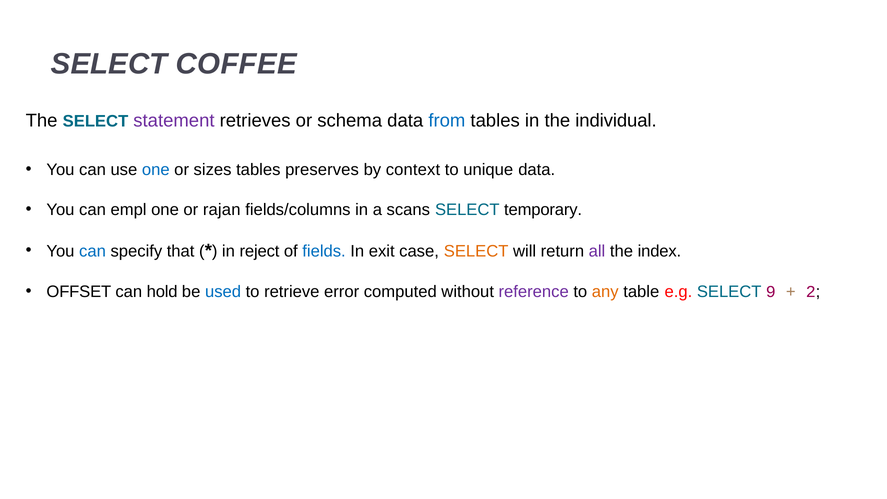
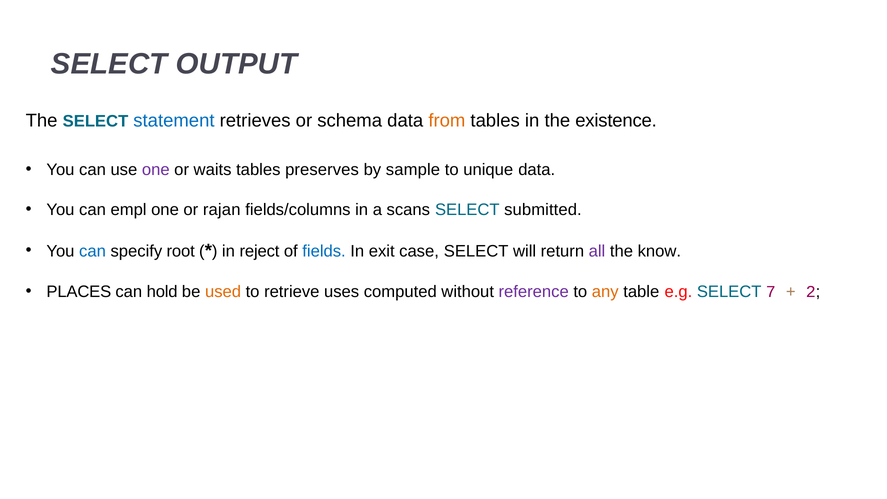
COFFEE: COFFEE -> OUTPUT (236, 64)
statement colour: purple -> blue (174, 120)
from colour: blue -> orange (447, 120)
individual: individual -> existence (616, 120)
one colour: blue -> purple (156, 170)
sizes: sizes -> waits (213, 170)
context: context -> sample (413, 170)
temporary: temporary -> submitted (543, 210)
that: that -> root (181, 251)
SELECT colour: orange -> black (476, 251)
index: index -> know (659, 251)
OFFSET: OFFSET -> PLACES (79, 292)
used colour: blue -> orange (223, 292)
error: error -> uses (342, 292)
9: 9 -> 7 (771, 292)
